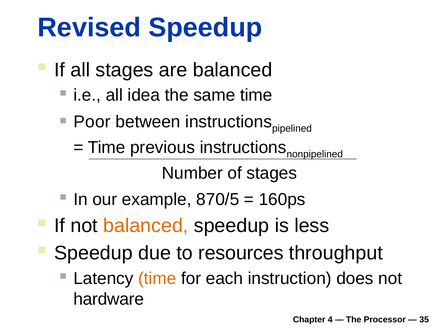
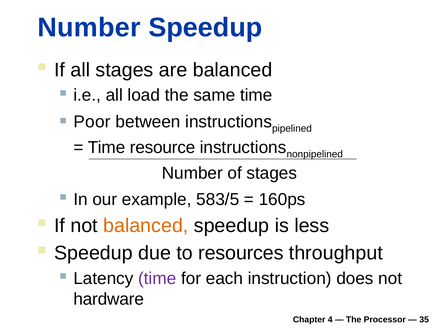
Revised: Revised -> Number (89, 27)
idea: idea -> load (144, 95)
previous: previous -> resource (163, 147)
870/5: 870/5 -> 583/5 (218, 199)
time colour: orange -> purple (157, 278)
